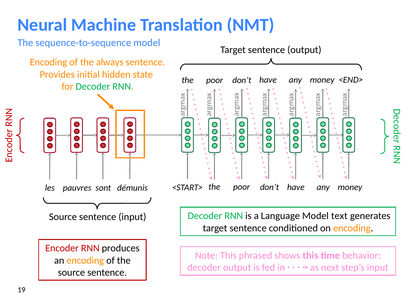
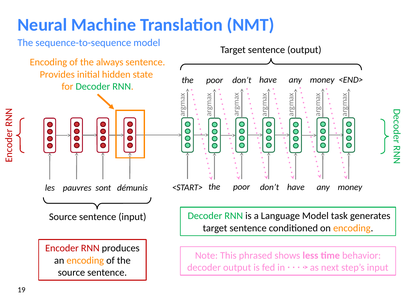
text: text -> task (339, 216)
shows this: this -> less (310, 255)
